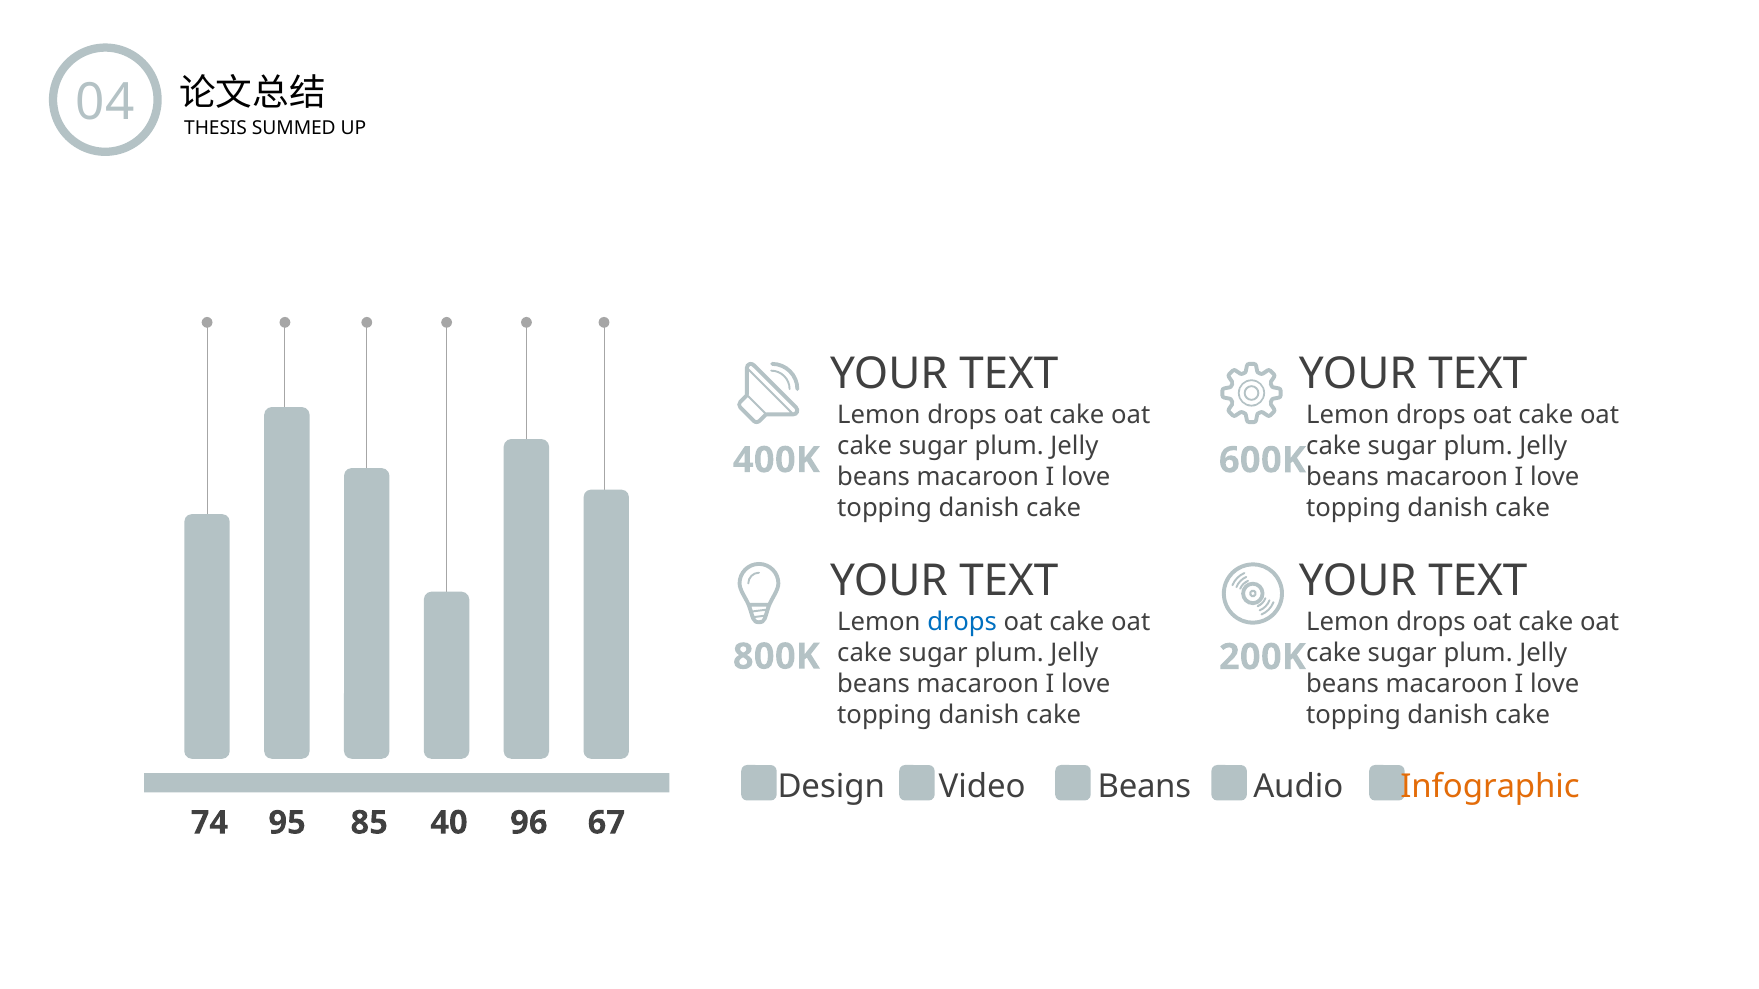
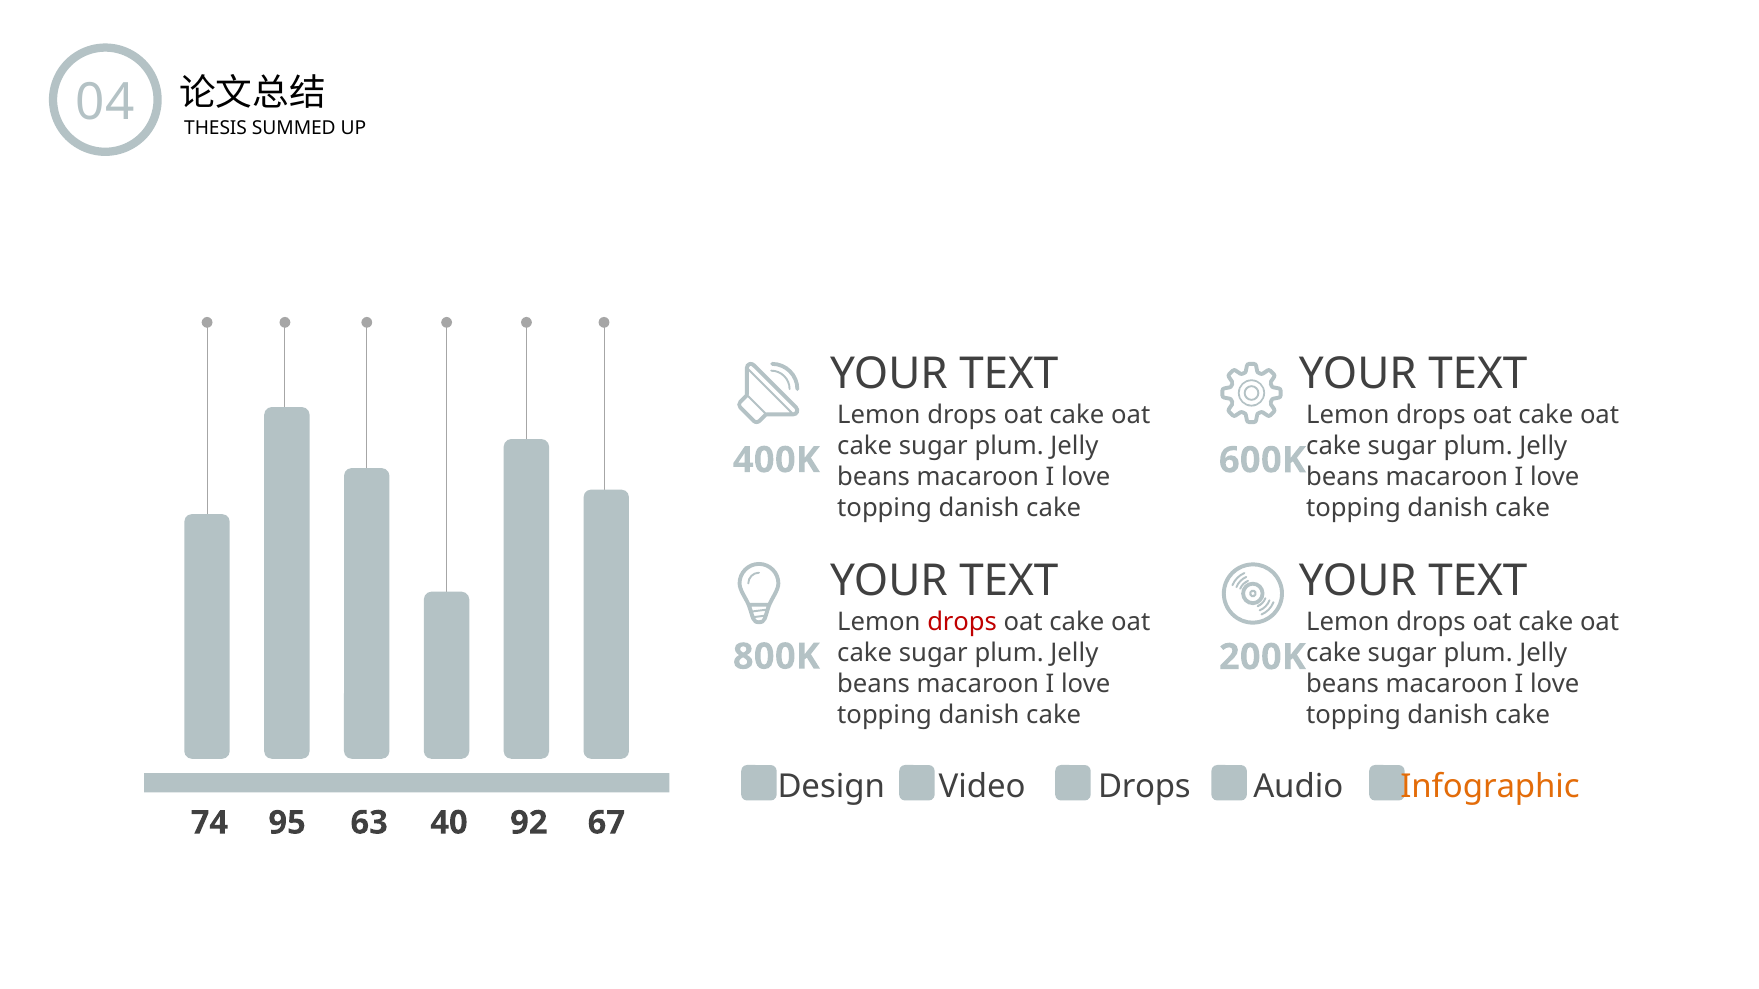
drops colour: blue -> red (962, 623)
Video Beans: Beans -> Drops (1144, 787)
85: 85 -> 63 (369, 823)
96: 96 -> 92 (529, 823)
